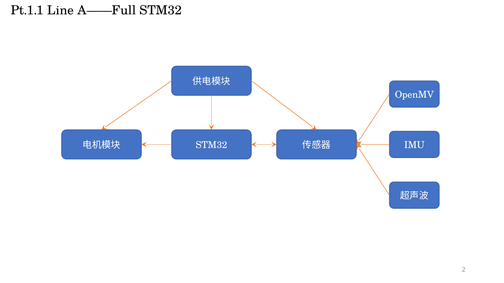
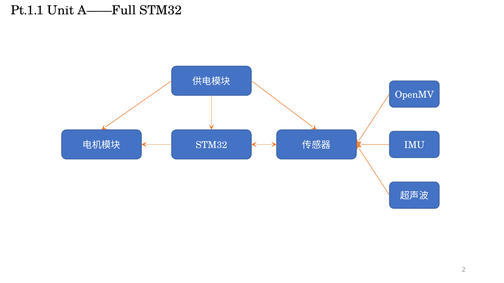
Line: Line -> Unit (61, 10)
